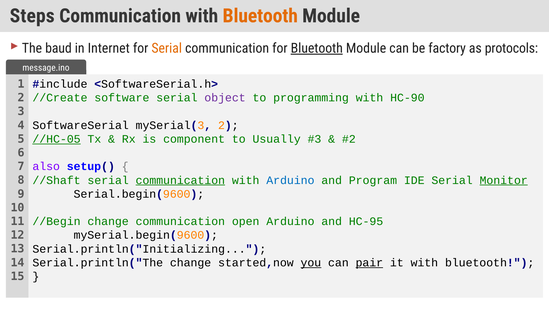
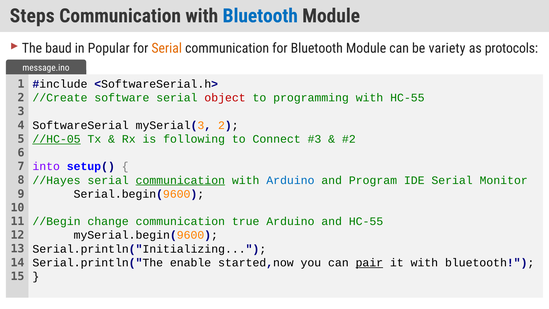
Bluetooth colour: orange -> blue (260, 16)
Internet: Internet -> Popular (109, 48)
Bluetooth underline: present -> none (317, 48)
factory: factory -> variety (447, 48)
object colour: purple -> red (225, 98)
with HC-90: HC-90 -> HC-55 (407, 98)
component: component -> following (194, 139)
Usually: Usually -> Connect (277, 139)
also: also -> into (46, 166)
//Shaft: //Shaft -> //Hayes (57, 180)
Monitor underline: present -> none (504, 180)
open: open -> true (246, 221)
and HC-95: HC-95 -> HC-55 (366, 221)
Serial.println("The change: change -> enable (191, 262)
you underline: present -> none (311, 262)
